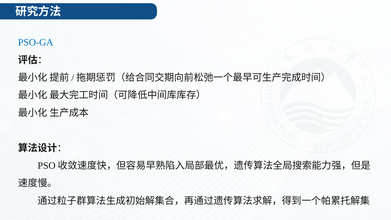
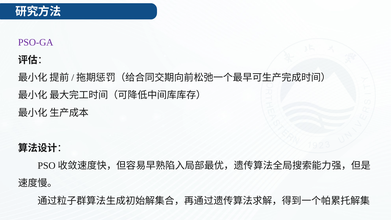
PSO-GA colour: blue -> purple (36, 42)
